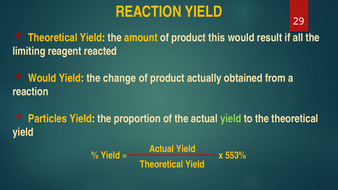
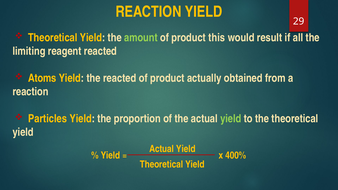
amount colour: yellow -> light green (141, 38)
Would: Would -> Atoms (42, 78)
the change: change -> reacted (120, 78)
553%: 553% -> 400% (236, 156)
